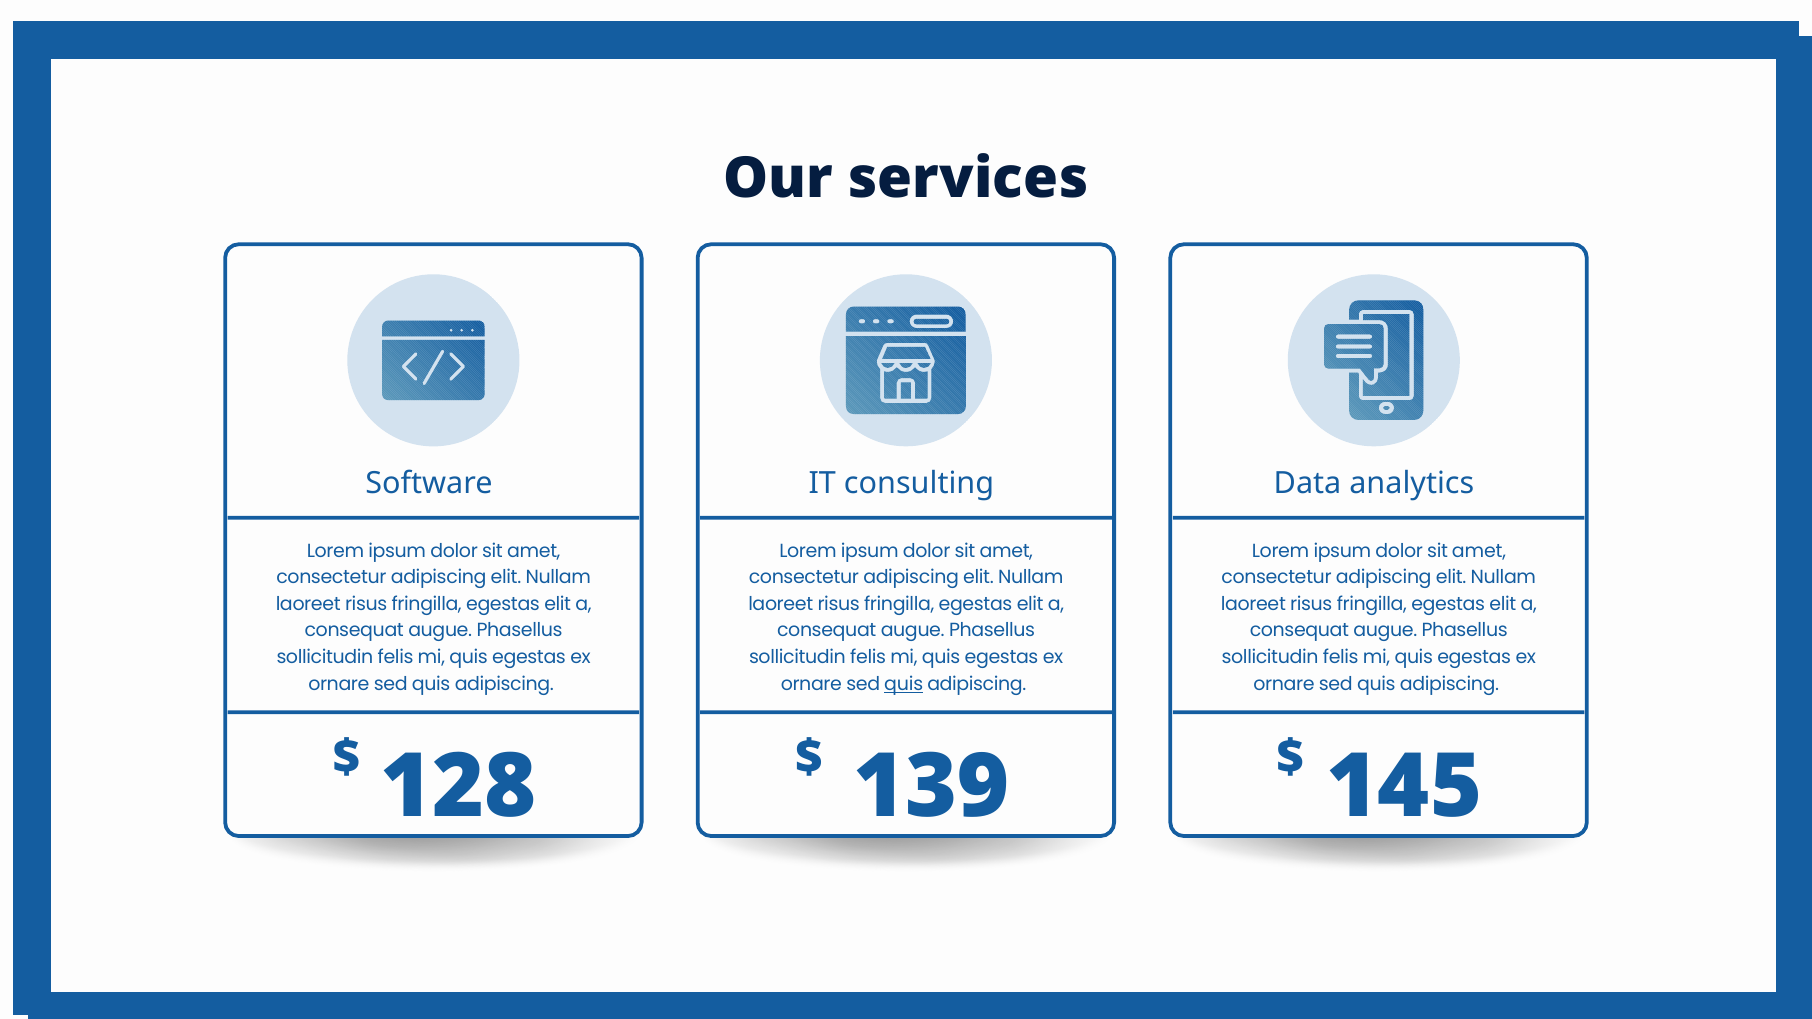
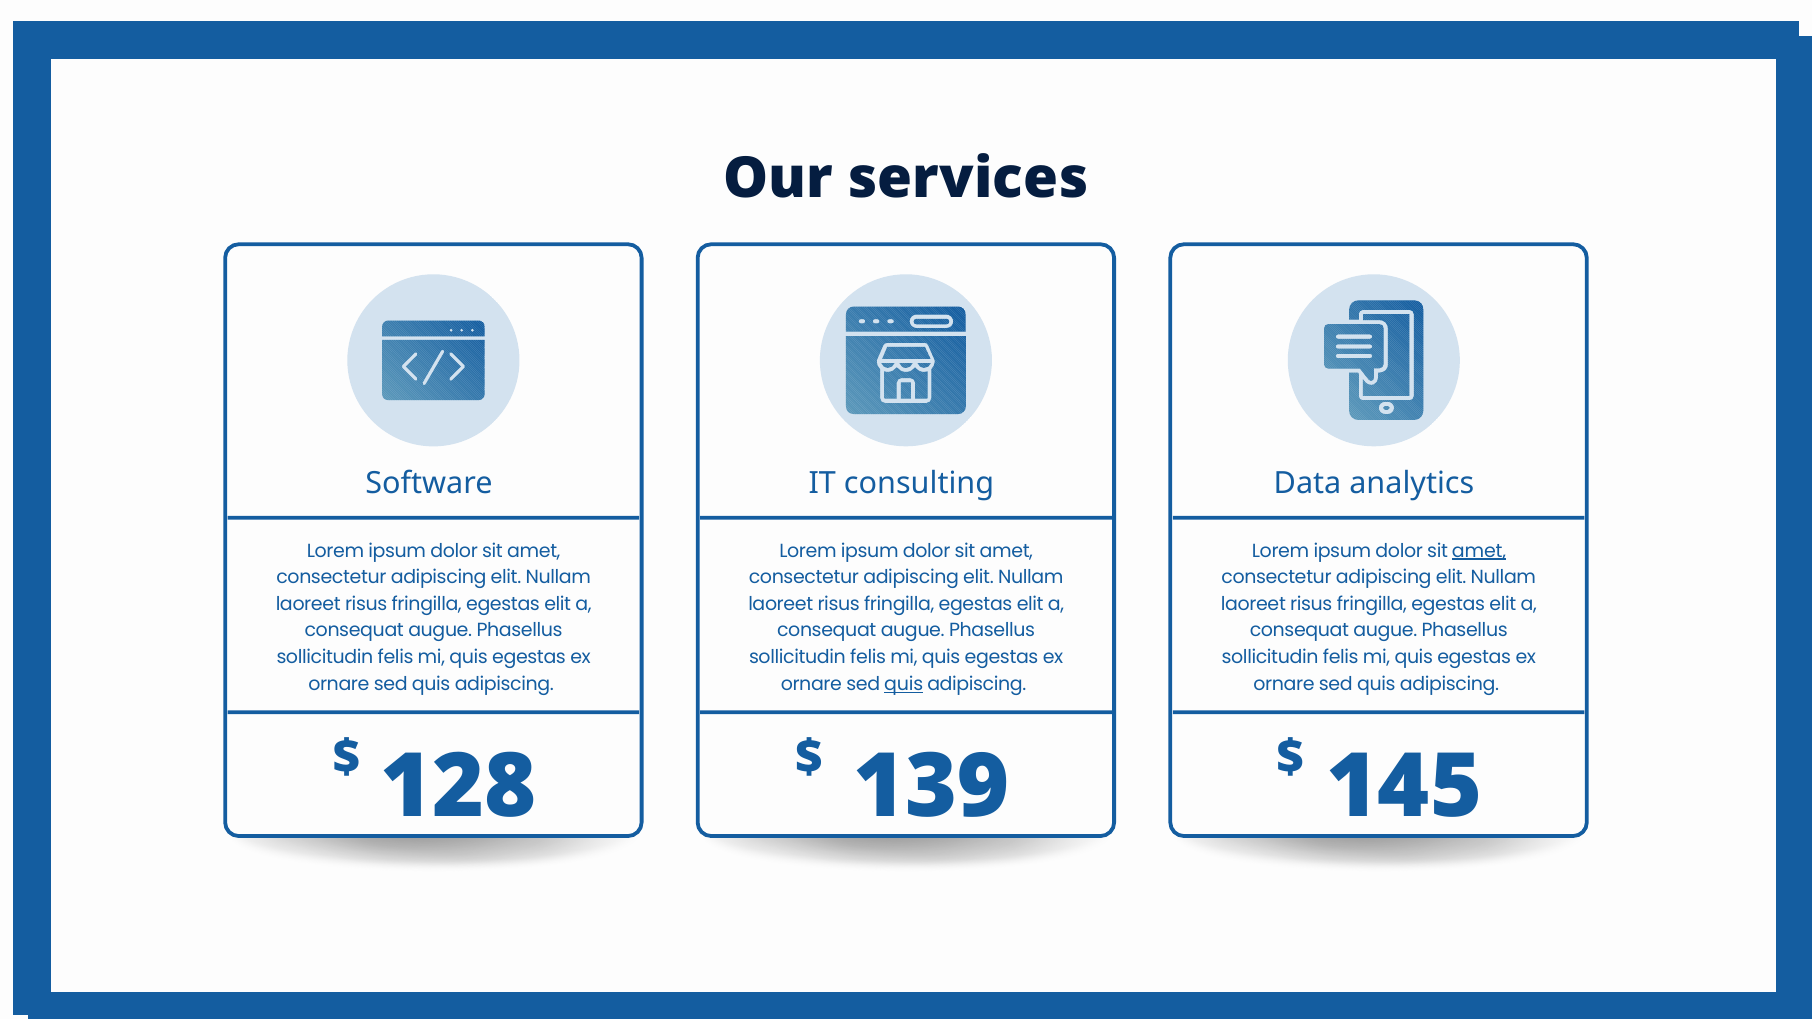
amet underline: none -> present (1479, 551)
